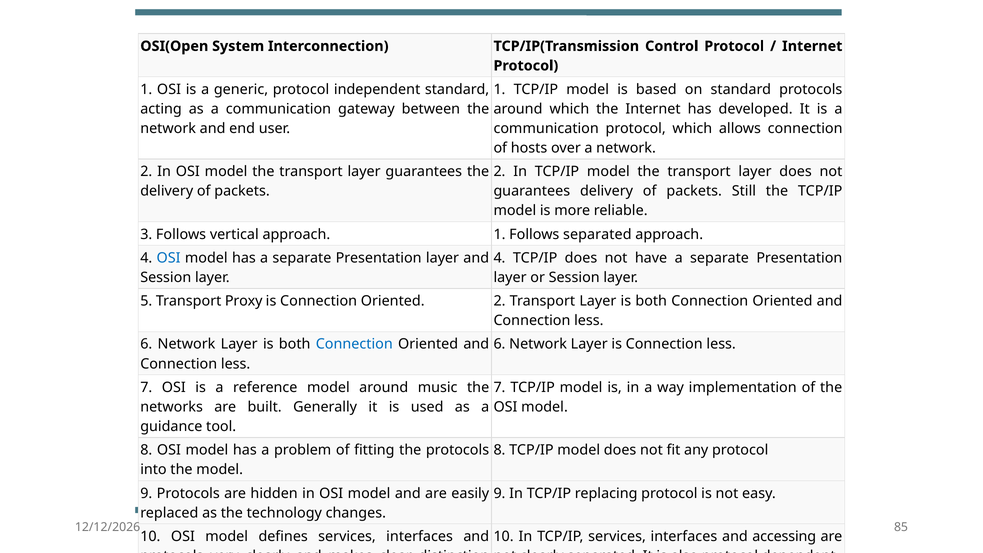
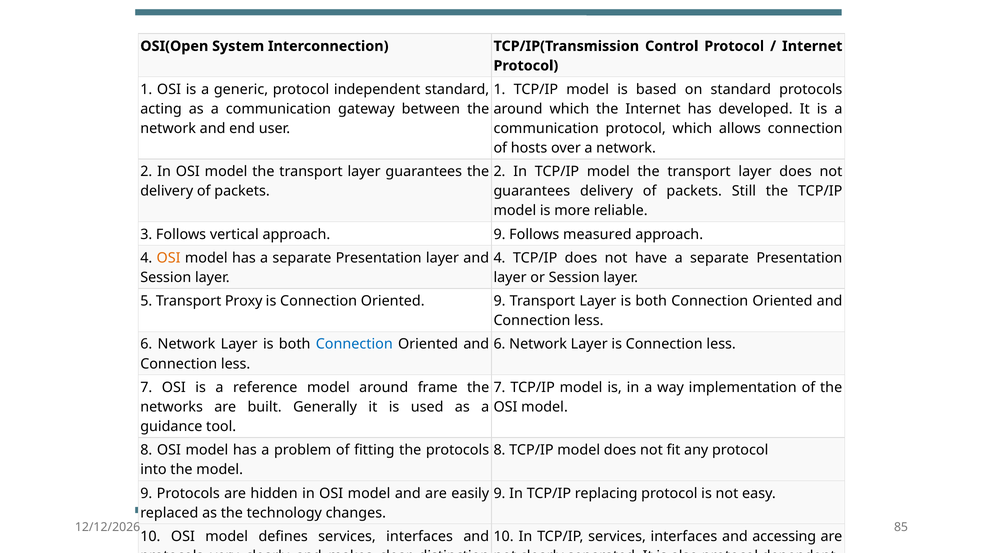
approach 1: 1 -> 9 (500, 234)
Follows separated: separated -> measured (597, 234)
OSI colour: blue -> orange (169, 258)
Oriented 2: 2 -> 9 (500, 301)
music: music -> frame (438, 387)
